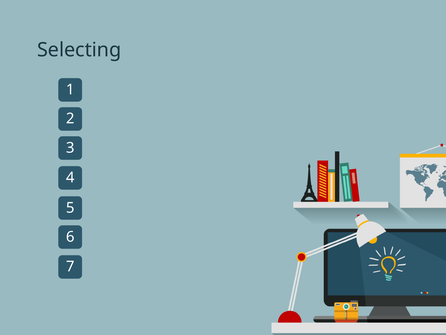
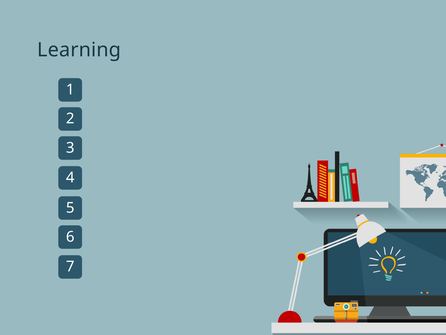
Selecting: Selecting -> Learning (79, 50)
